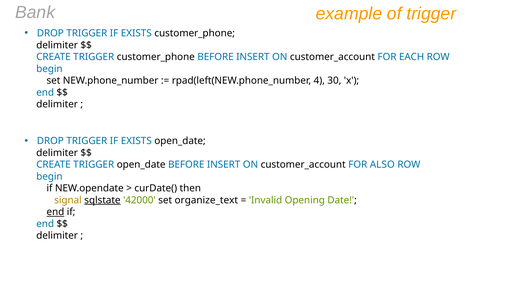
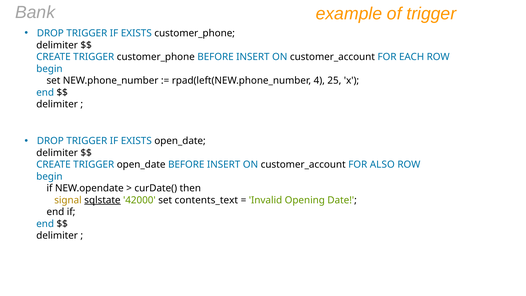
30: 30 -> 25 (334, 81)
organize_text: organize_text -> contents_text (206, 200)
end underline: present -> none (55, 212)
